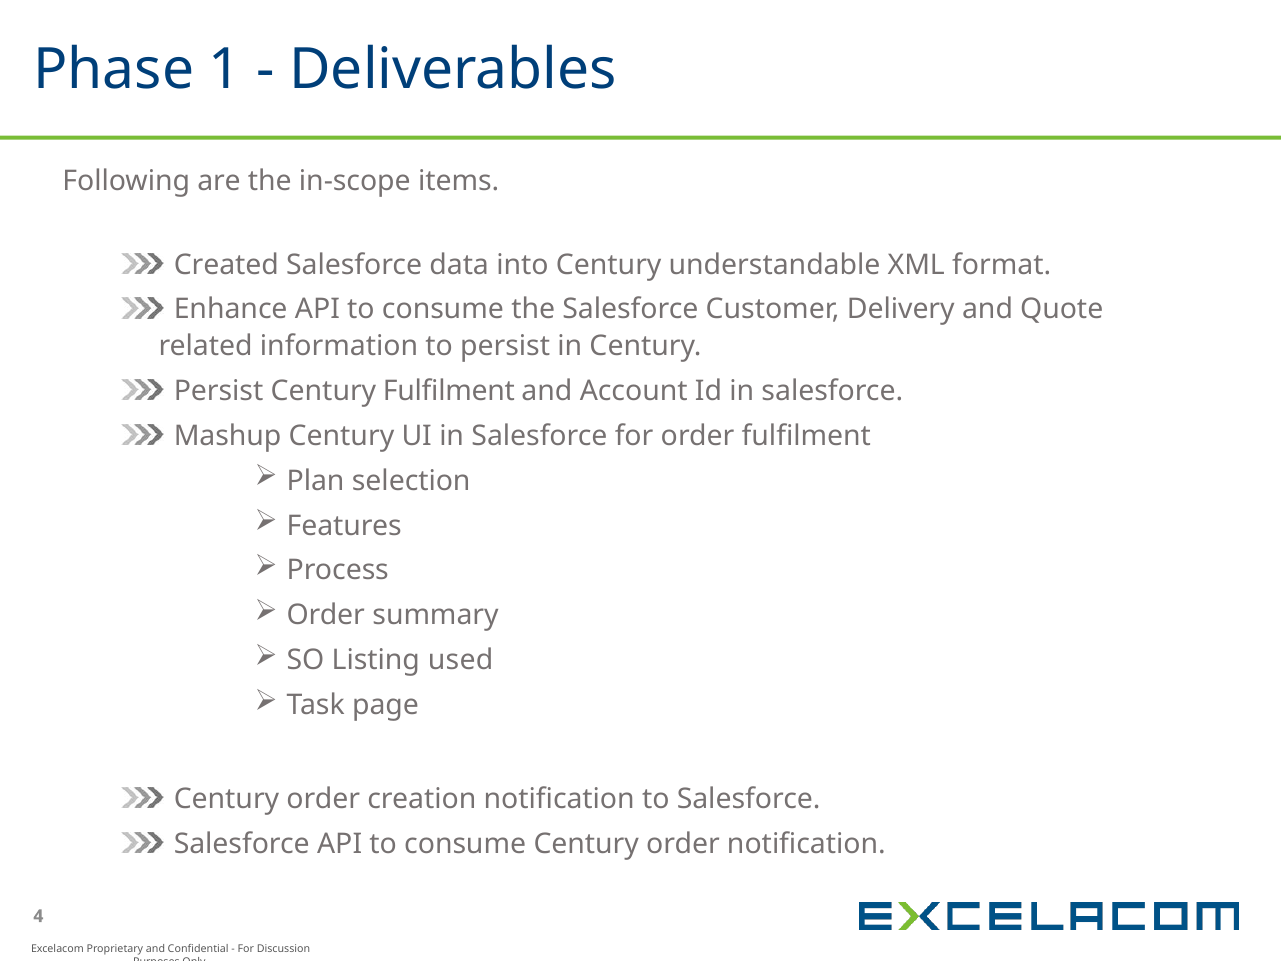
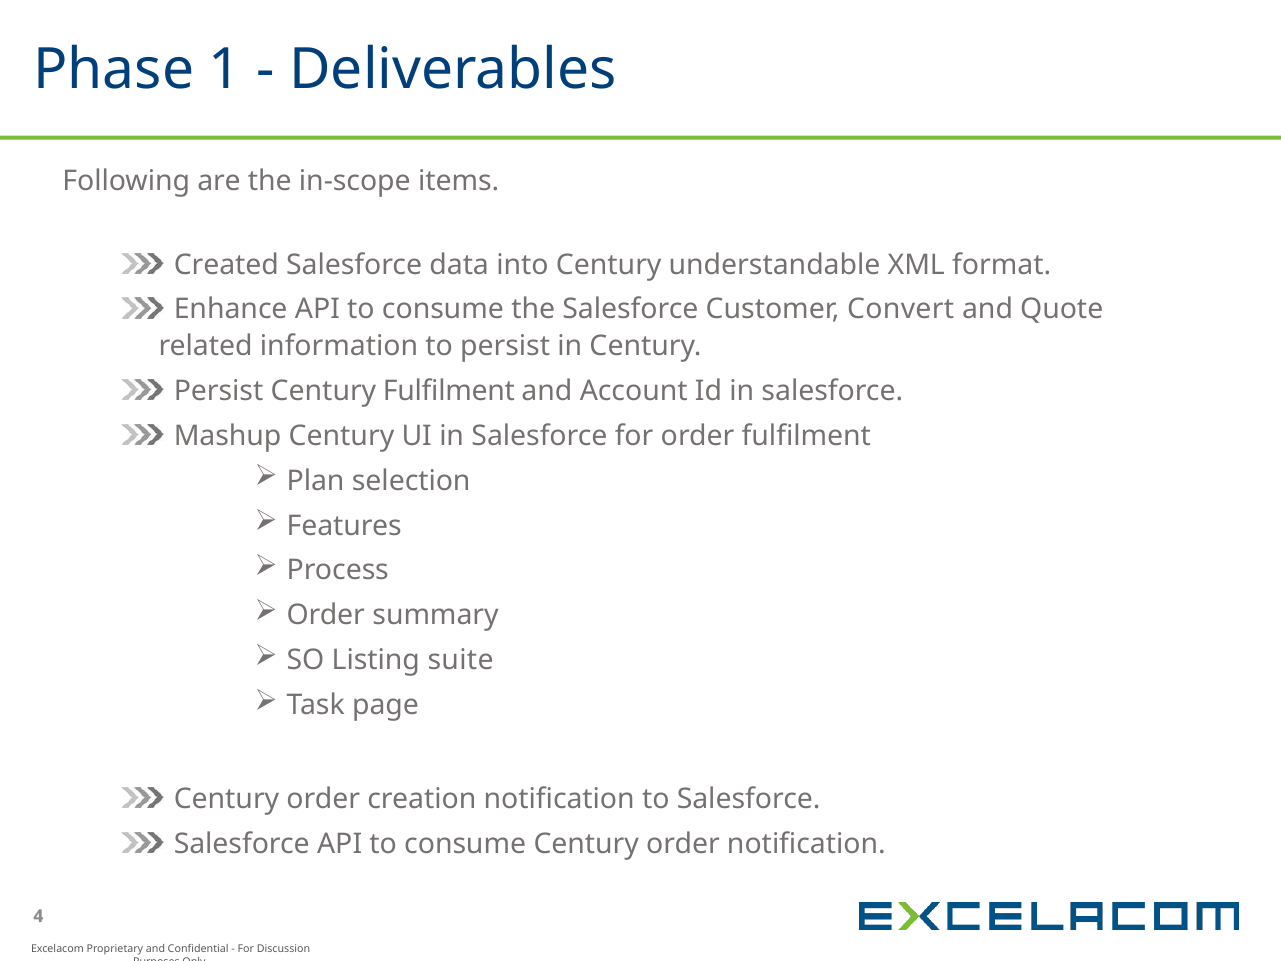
Delivery: Delivery -> Convert (901, 309)
used: used -> suite (461, 660)
